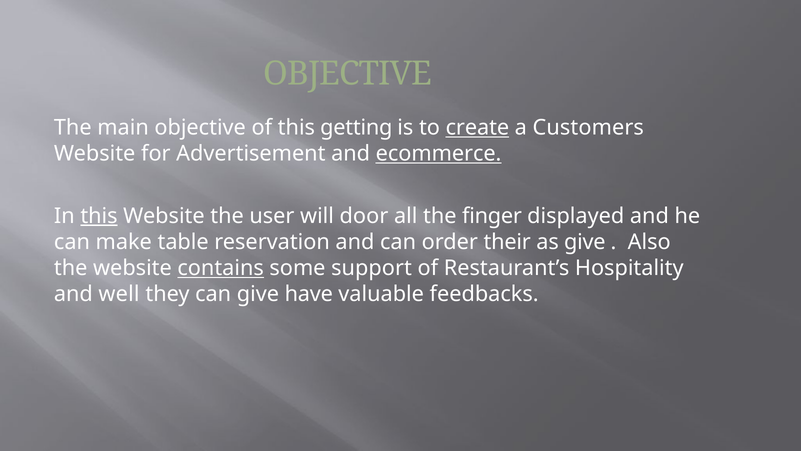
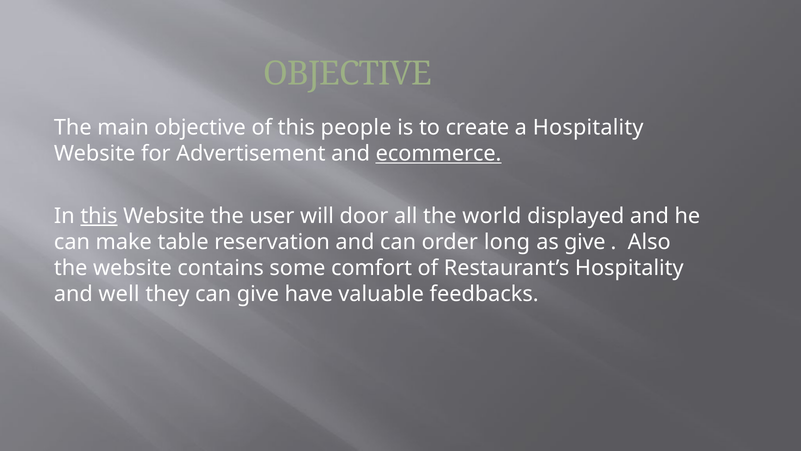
getting: getting -> people (356, 127)
create underline: present -> none (477, 127)
a Customers: Customers -> Hospitality (588, 127)
finger: finger -> world (492, 216)
their: their -> long (507, 242)
contains underline: present -> none (221, 268)
support: support -> comfort (372, 268)
